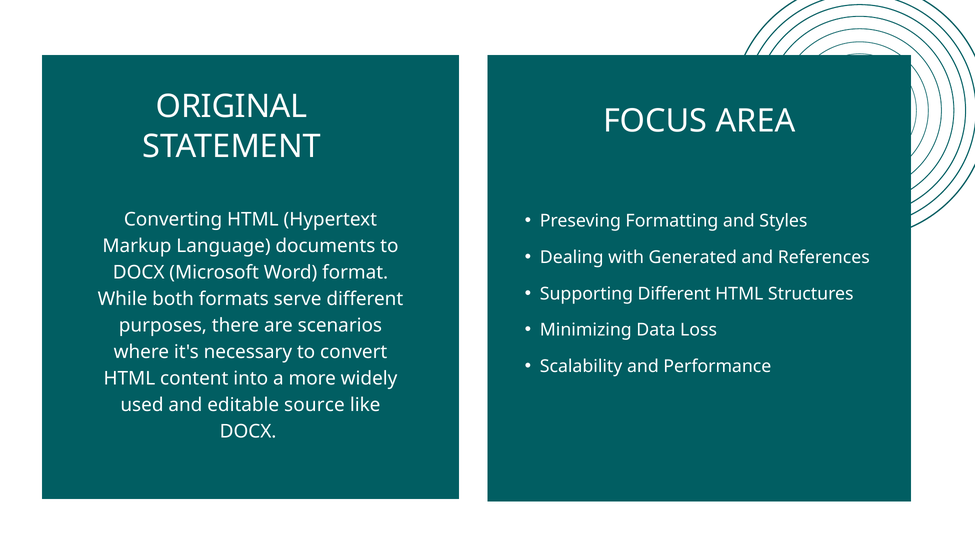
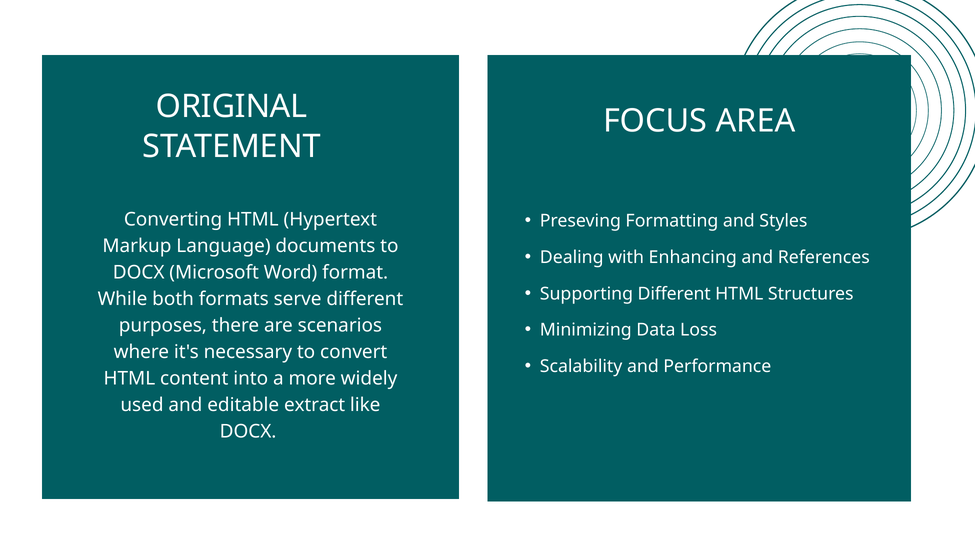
Generated: Generated -> Enhancing (693, 258)
source: source -> extract (315, 405)
